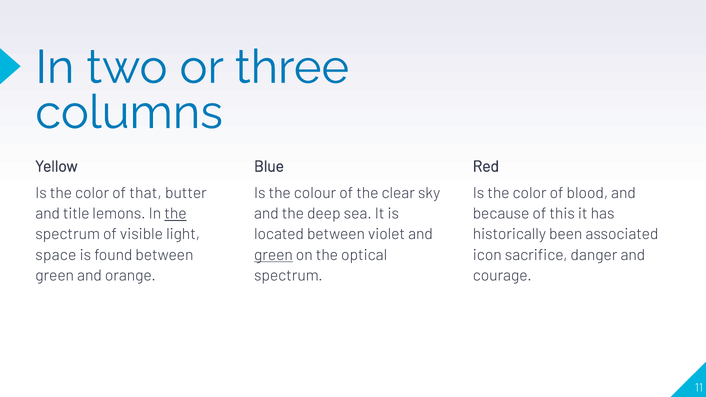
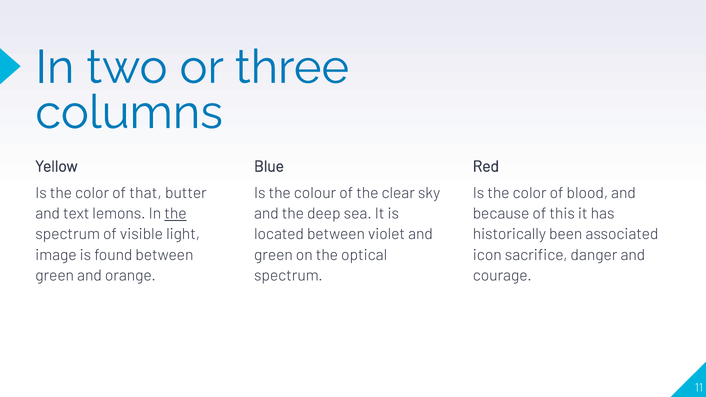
title: title -> text (76, 214)
space: space -> image (56, 255)
green underline: present -> none (273, 255)
